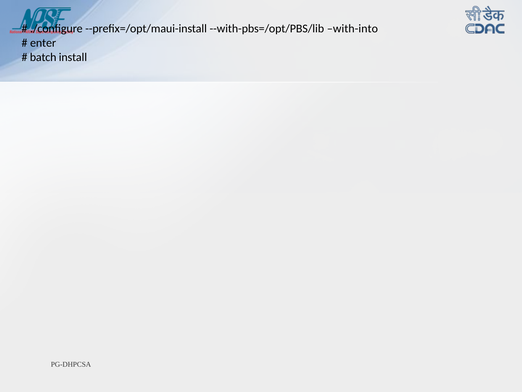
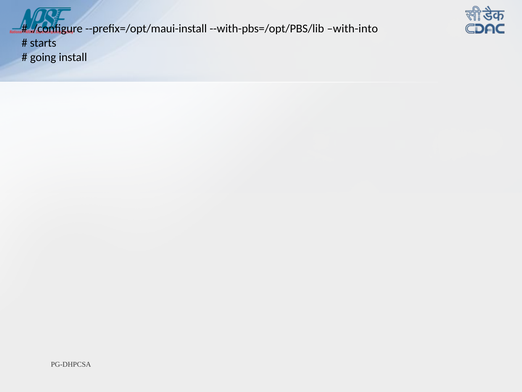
enter: enter -> starts (43, 43)
batch: batch -> going (43, 57)
